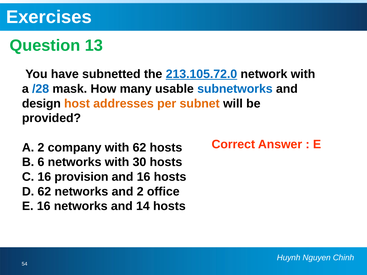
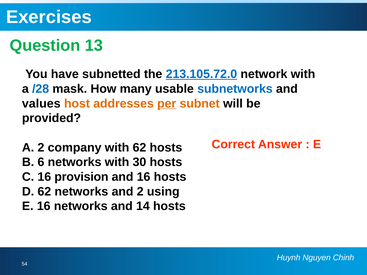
design: design -> values (41, 104)
per underline: none -> present (167, 104)
office: office -> using (163, 192)
